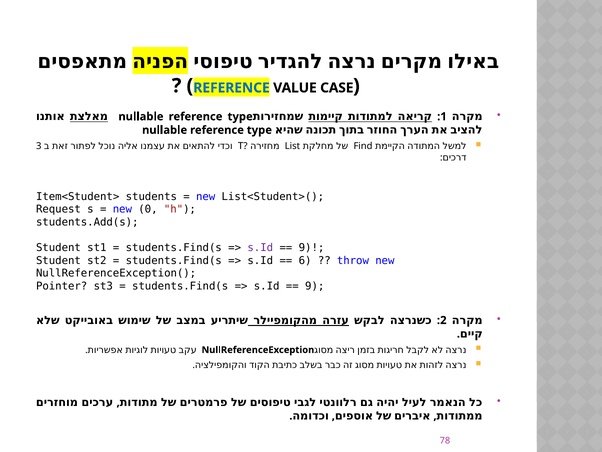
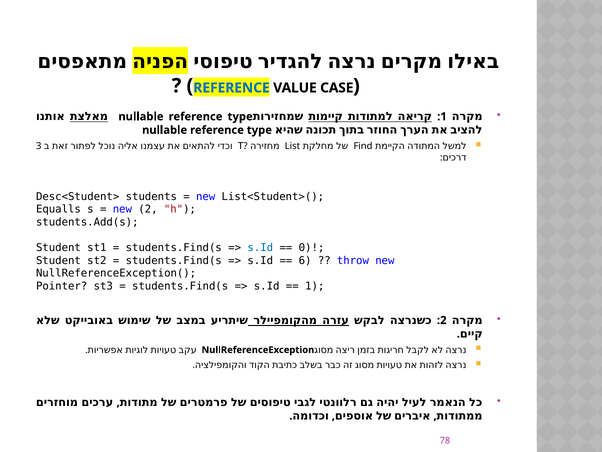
Item<Student>: Item<Student> -> Desc<Student> (78, 196)
Request: Request -> Equalls (58, 209)
new 0: 0 -> 2 (148, 209)
s.Id colour: purple -> blue (260, 247)
9: 9 -> 0 (312, 247)
9: 9 -> 1 (315, 286)
